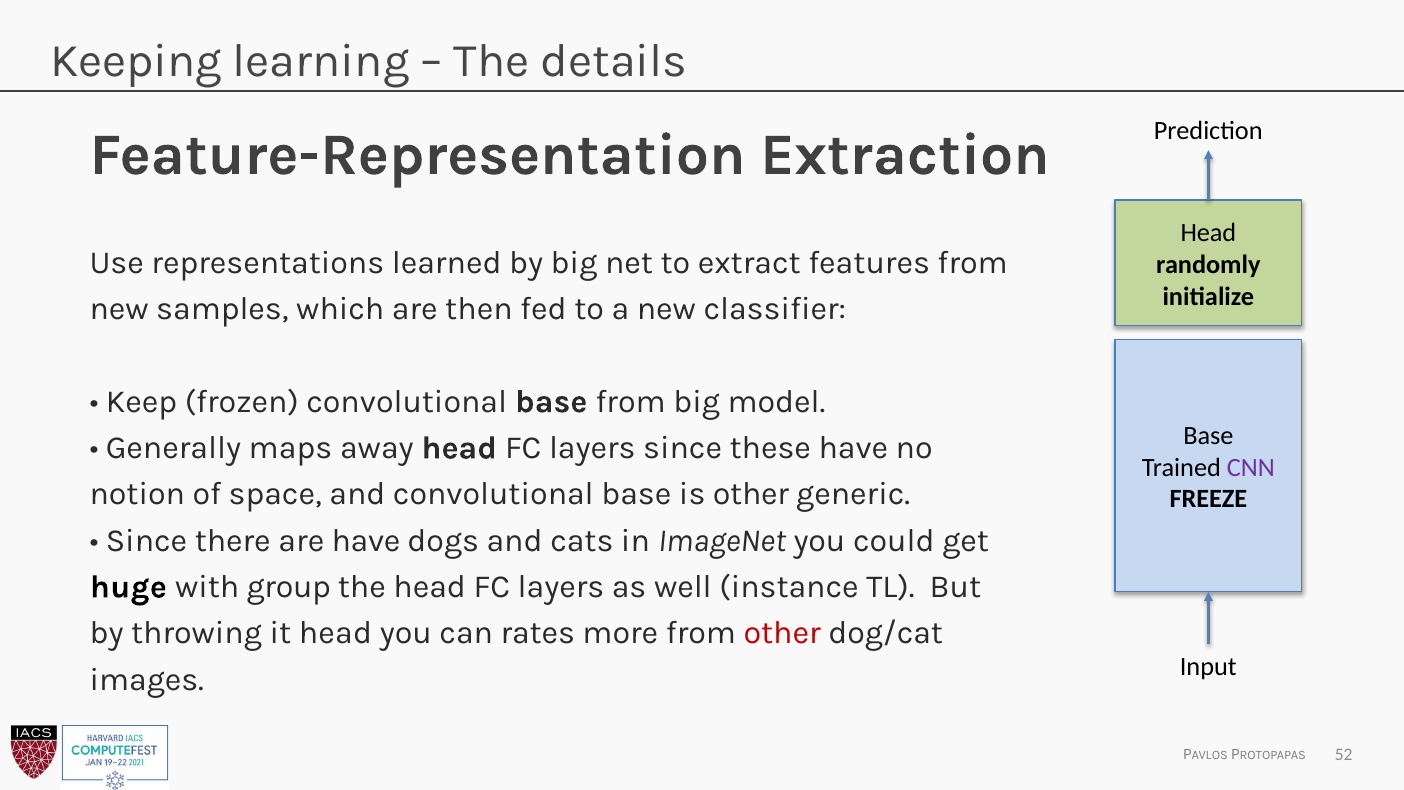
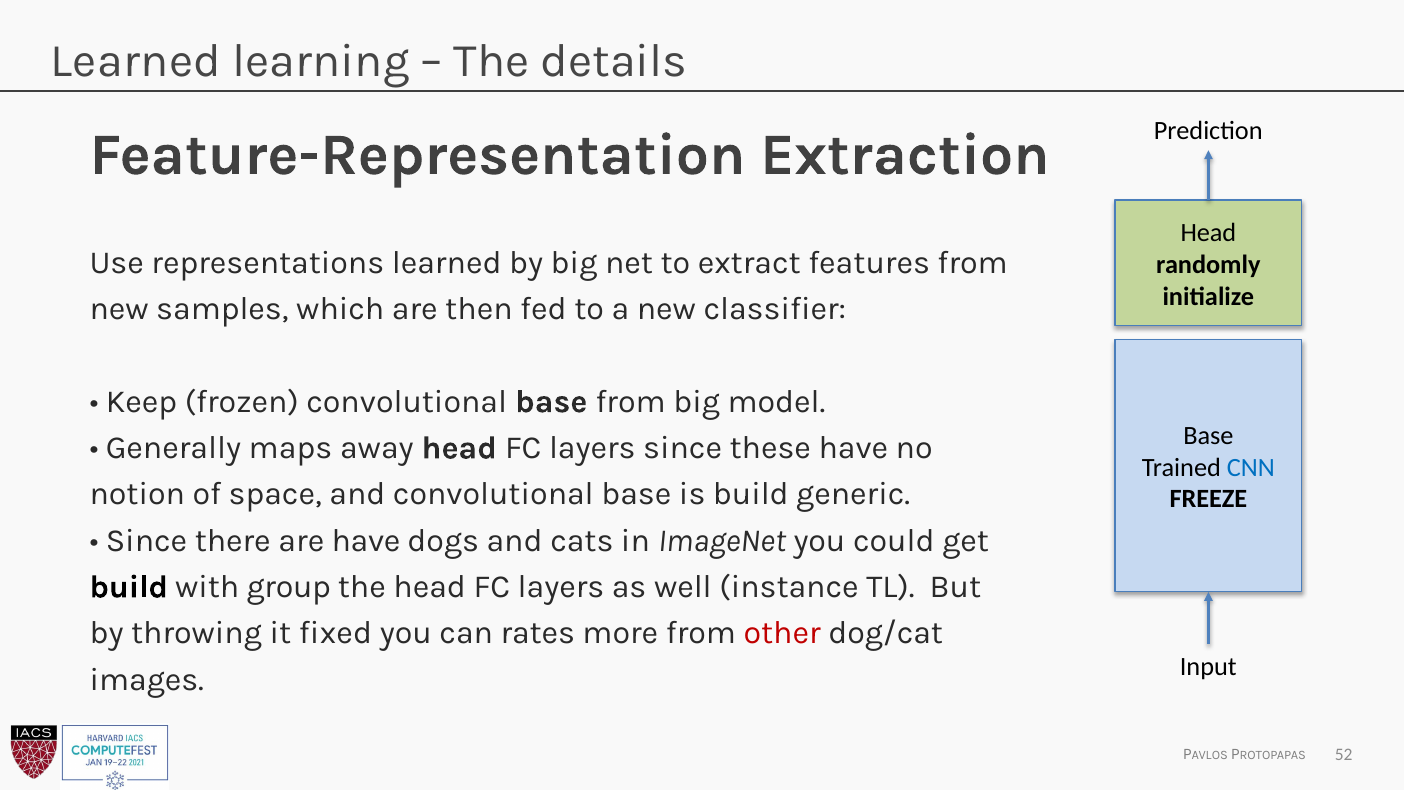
Keeping: Keeping -> Learned (136, 61)
CNN colour: purple -> blue (1251, 467)
is other: other -> build (751, 494)
huge: huge -> build (129, 587)
it head: head -> fixed (335, 633)
